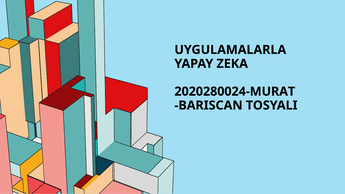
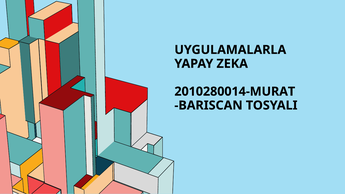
2020280024-MURAT: 2020280024-MURAT -> 2010280014-MURAT (235, 92)
